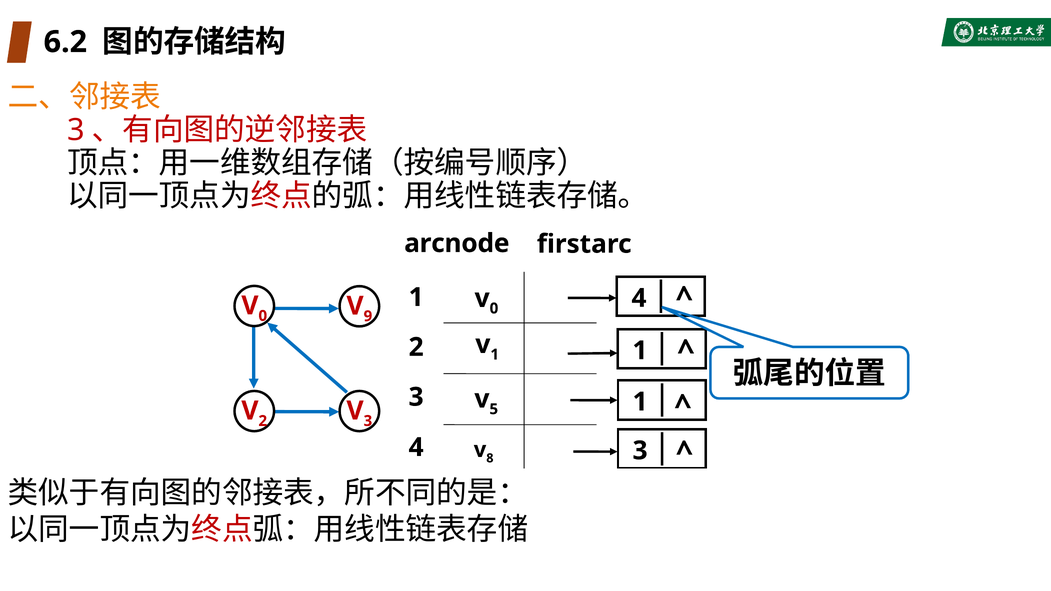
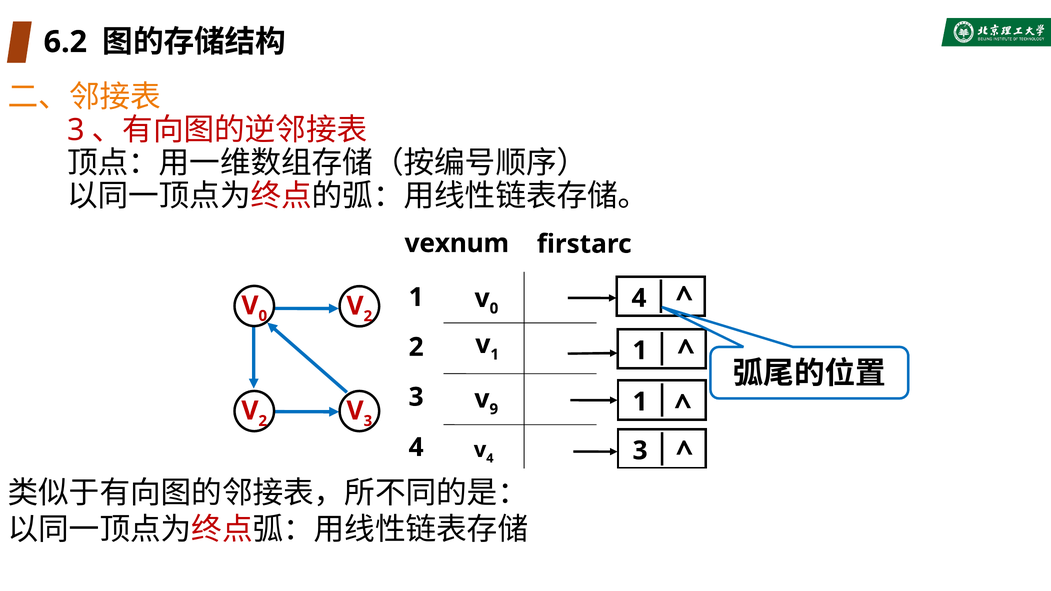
arcnode: arcnode -> vexnum (457, 243)
9: 9 -> 2 (368, 316)
5: 5 -> 9 (494, 409)
8: 8 -> 4 (490, 458)
